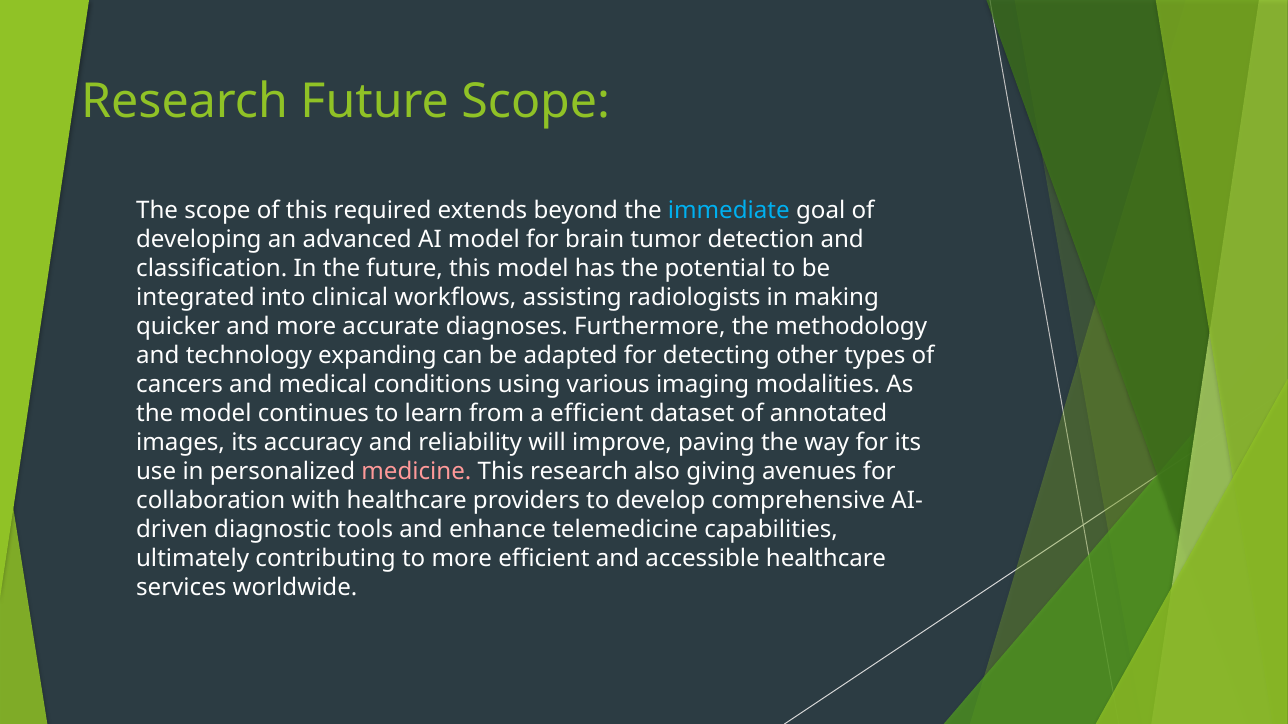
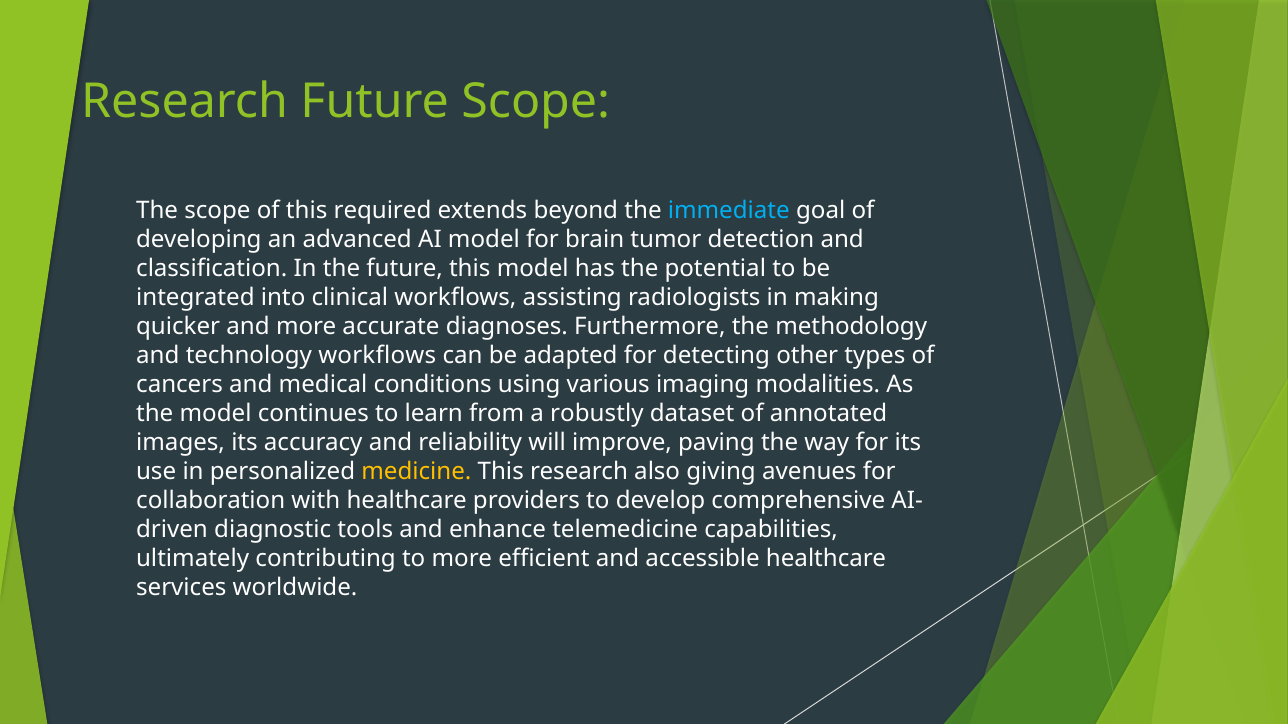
technology expanding: expanding -> workflows (377, 356)
a efficient: efficient -> robustly (597, 414)
medicine colour: pink -> yellow (416, 472)
